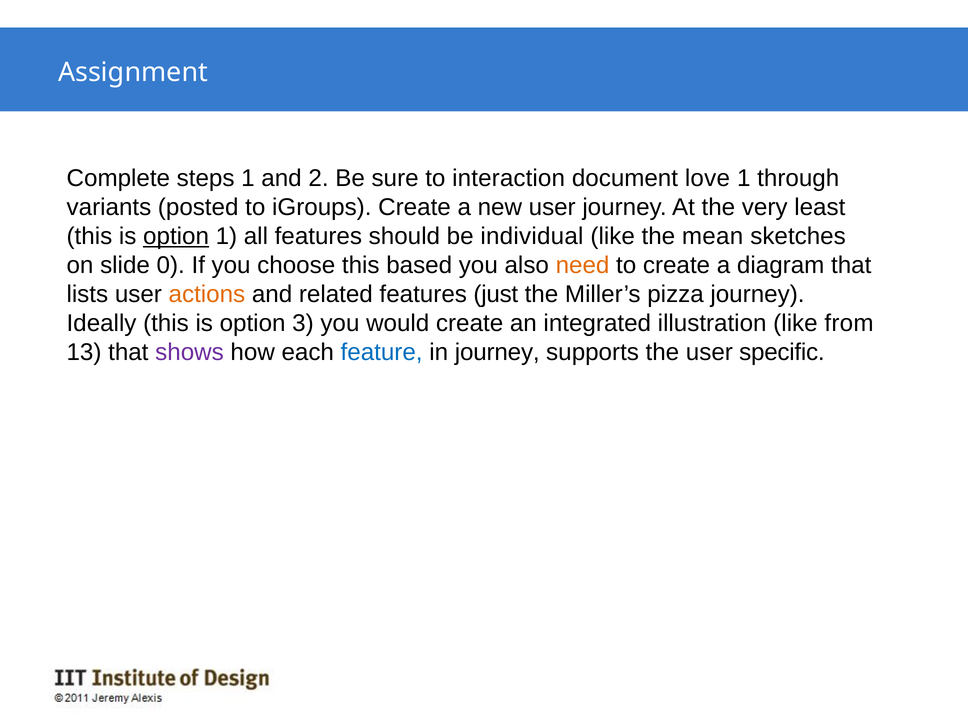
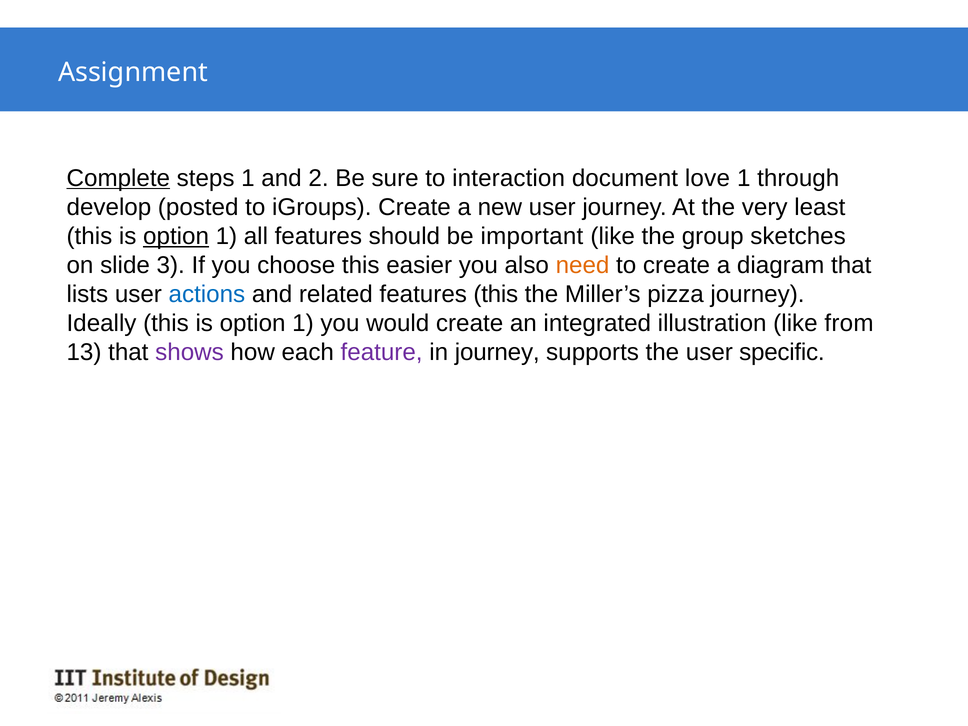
Complete underline: none -> present (118, 178)
variants: variants -> develop (109, 207)
individual: individual -> important (532, 236)
mean: mean -> group (713, 236)
0: 0 -> 3 (171, 265)
based: based -> easier (419, 265)
actions colour: orange -> blue (207, 294)
features just: just -> this (496, 294)
3: 3 -> 1 (303, 323)
feature colour: blue -> purple (382, 352)
